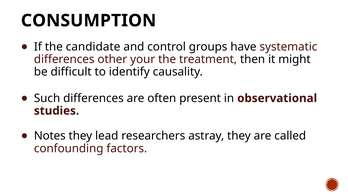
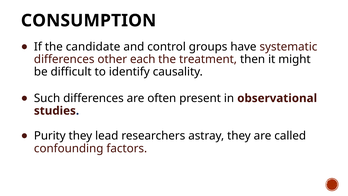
your: your -> each (143, 59)
Notes: Notes -> Purity (50, 136)
